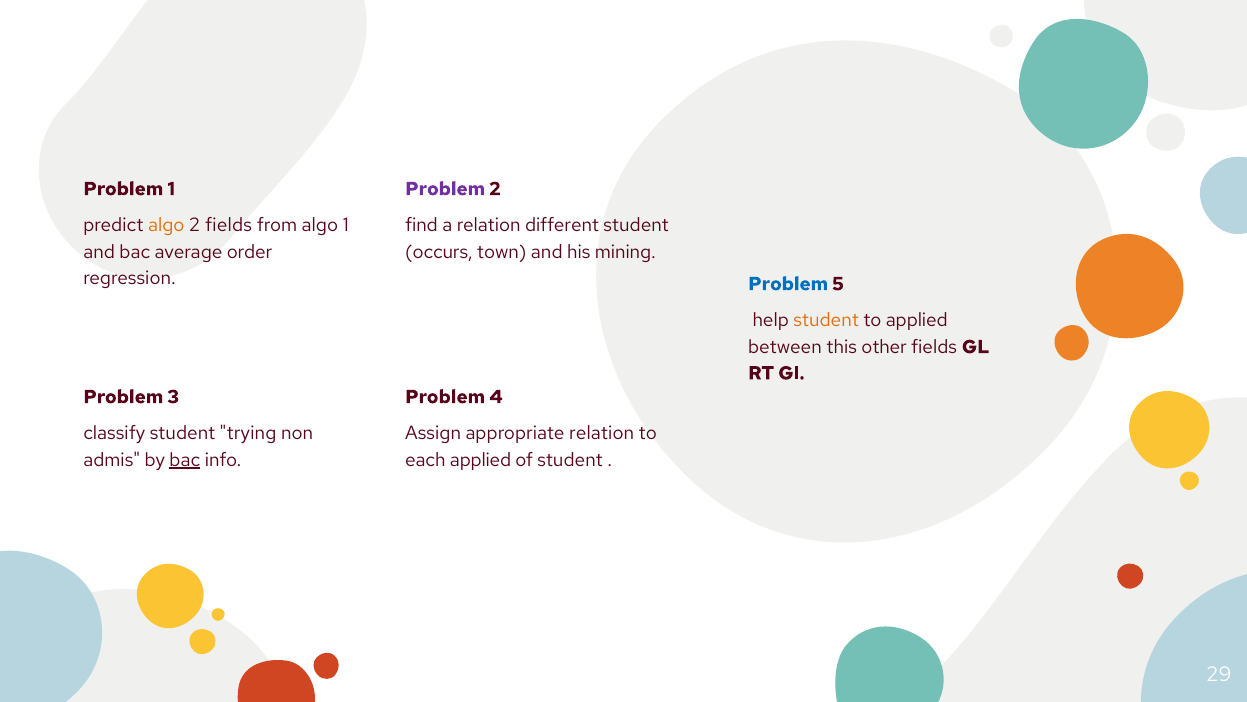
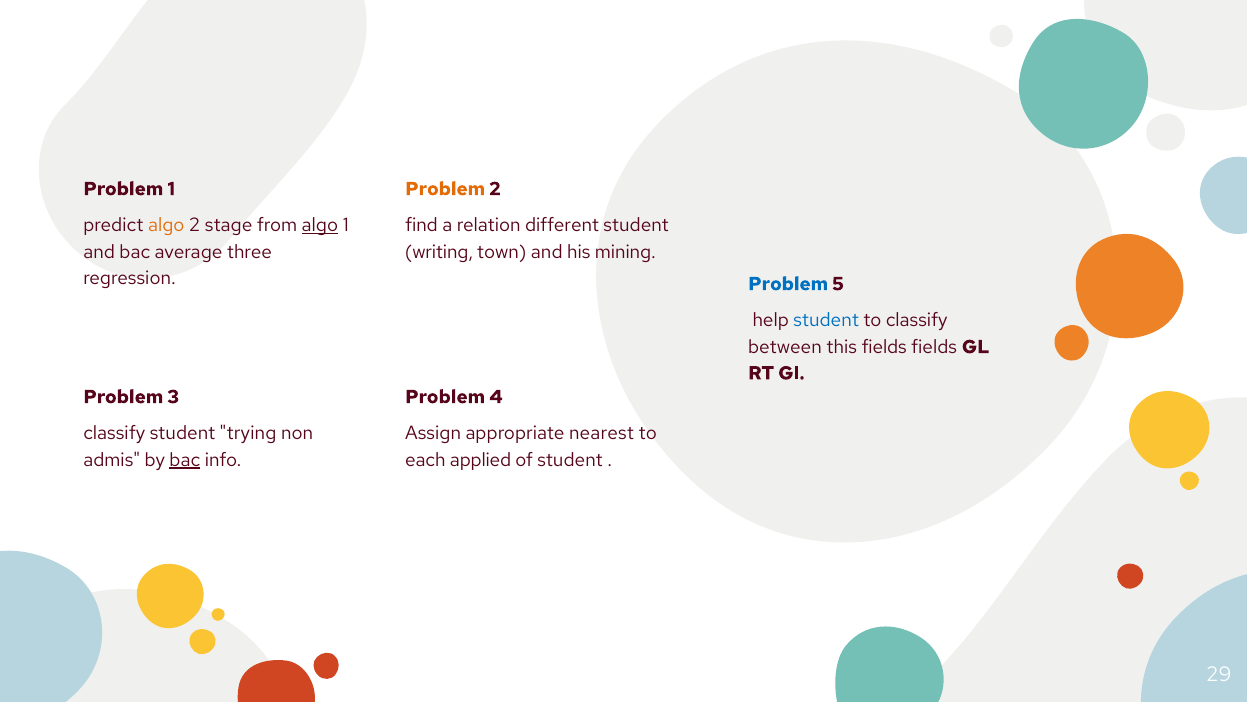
Problem colour: purple -> orange (445, 189)
2 fields: fields -> stage (229, 225)
algo underline: none -> present (320, 225)
order: order -> three (250, 252)
occurs: occurs -> writing (439, 252)
student colour: orange -> blue (826, 320)
to applied: applied -> classify (917, 320)
this other: other -> fields (884, 347)
appropriate relation: relation -> nearest (602, 433)
